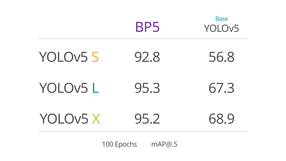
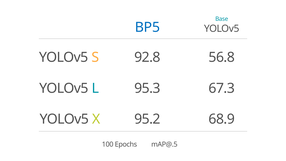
BP5 colour: purple -> blue (147, 27)
